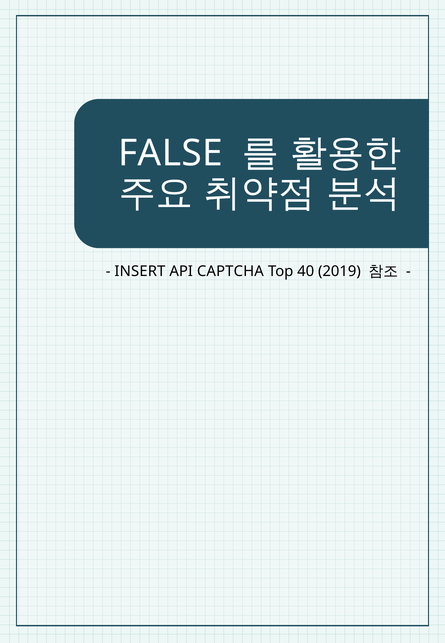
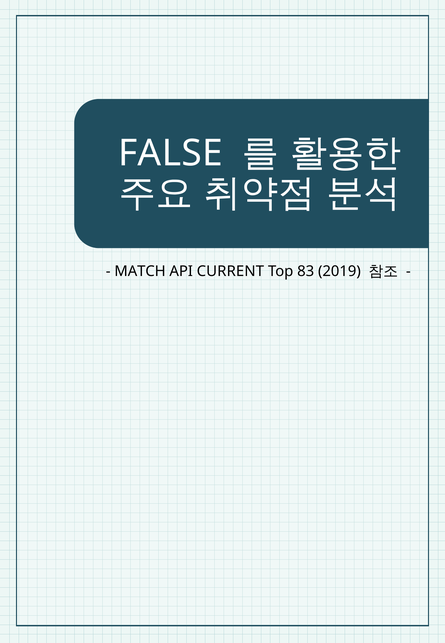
INSERT: INSERT -> MATCH (140, 271)
CAPTCHA: CAPTCHA -> CURRENT (230, 271)
40: 40 -> 83 (306, 271)
